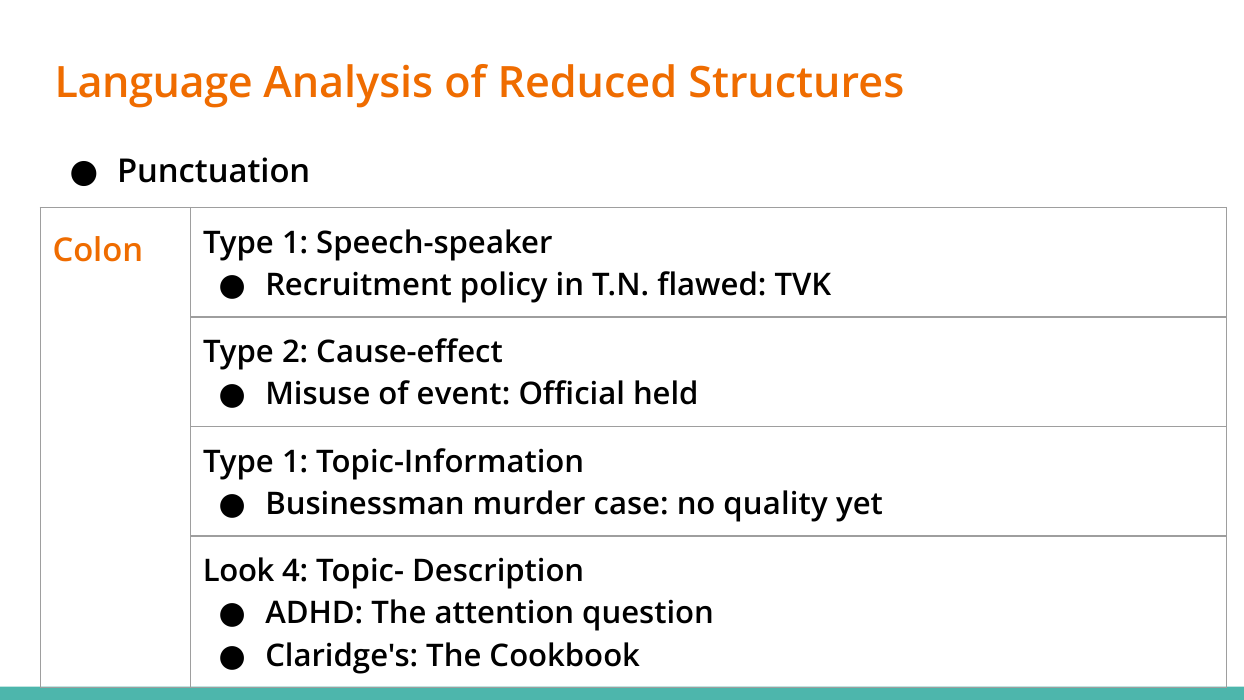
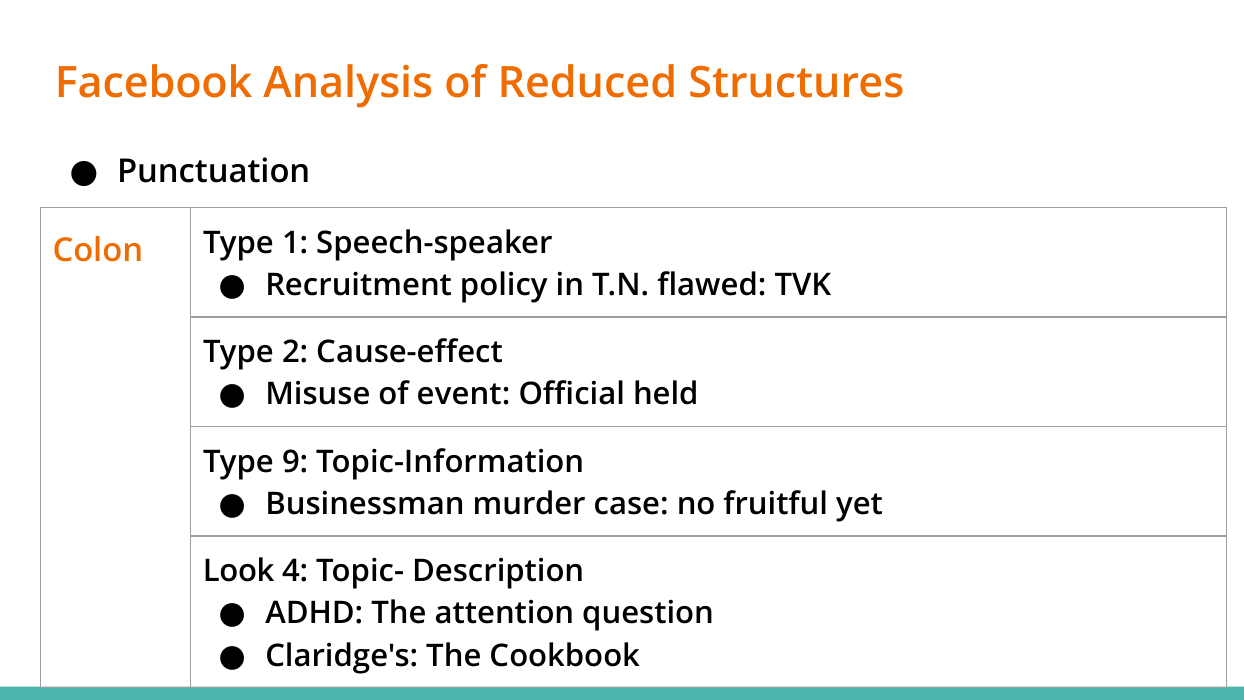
Language: Language -> Facebook (154, 83)
1: 1 -> 9 (295, 462)
quality: quality -> fruitful (776, 504)
